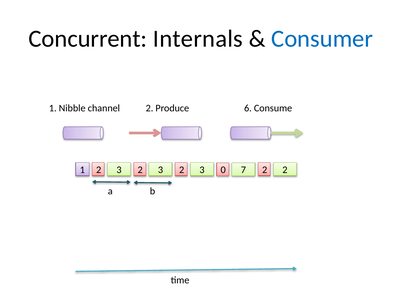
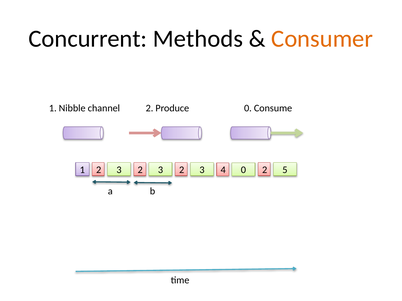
Internals: Internals -> Methods (198, 39)
Consumer colour: blue -> orange (322, 39)
Produce 6: 6 -> 0 (248, 108)
0: 0 -> 4 (223, 170)
3 7: 7 -> 0 (243, 170)
1 2 2: 2 -> 5 (285, 170)
